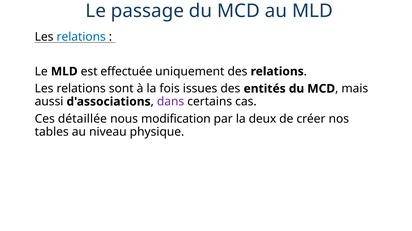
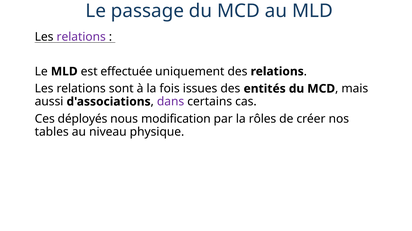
relations colour: blue -> purple (81, 37)
détaillée: détaillée -> déployés (83, 119)
deux: deux -> rôles (263, 119)
